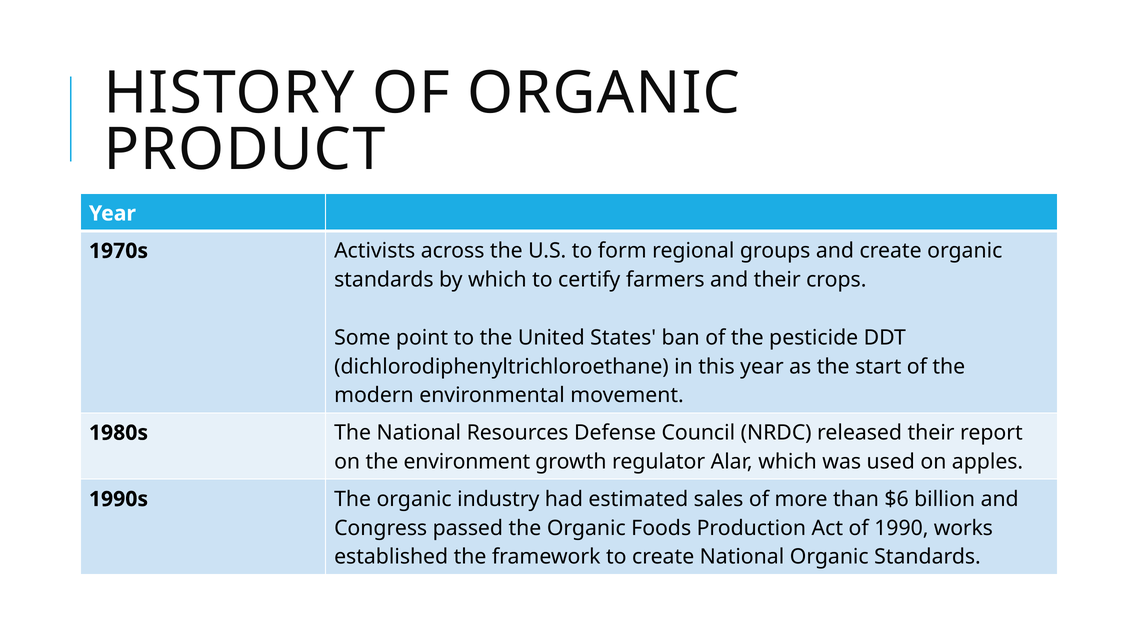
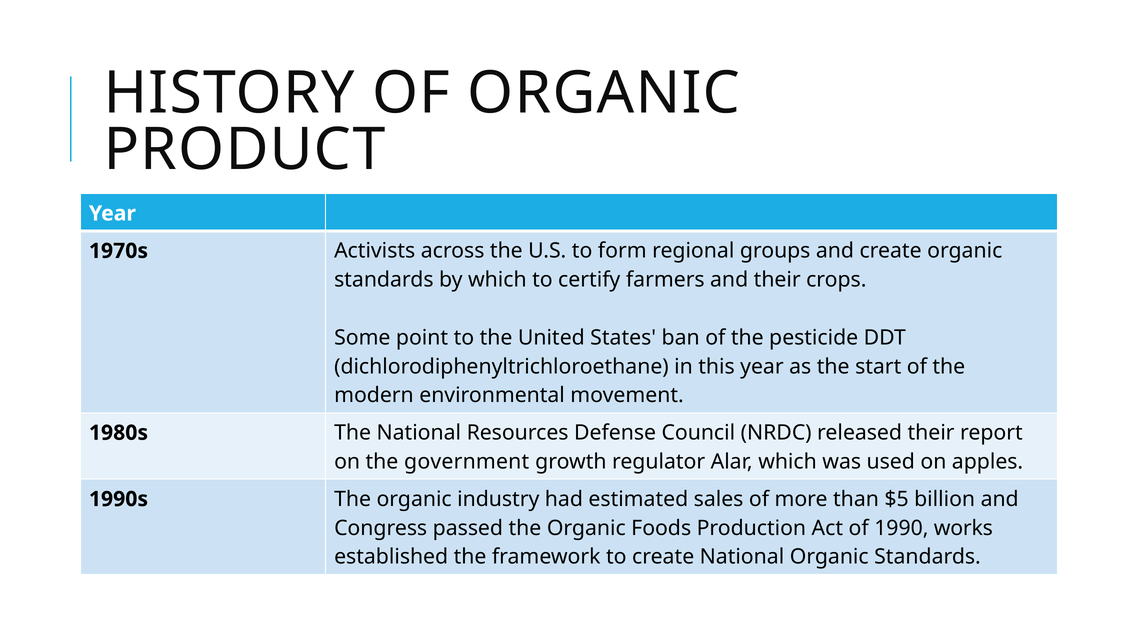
environment: environment -> government (467, 462)
$6: $6 -> $5 (897, 499)
